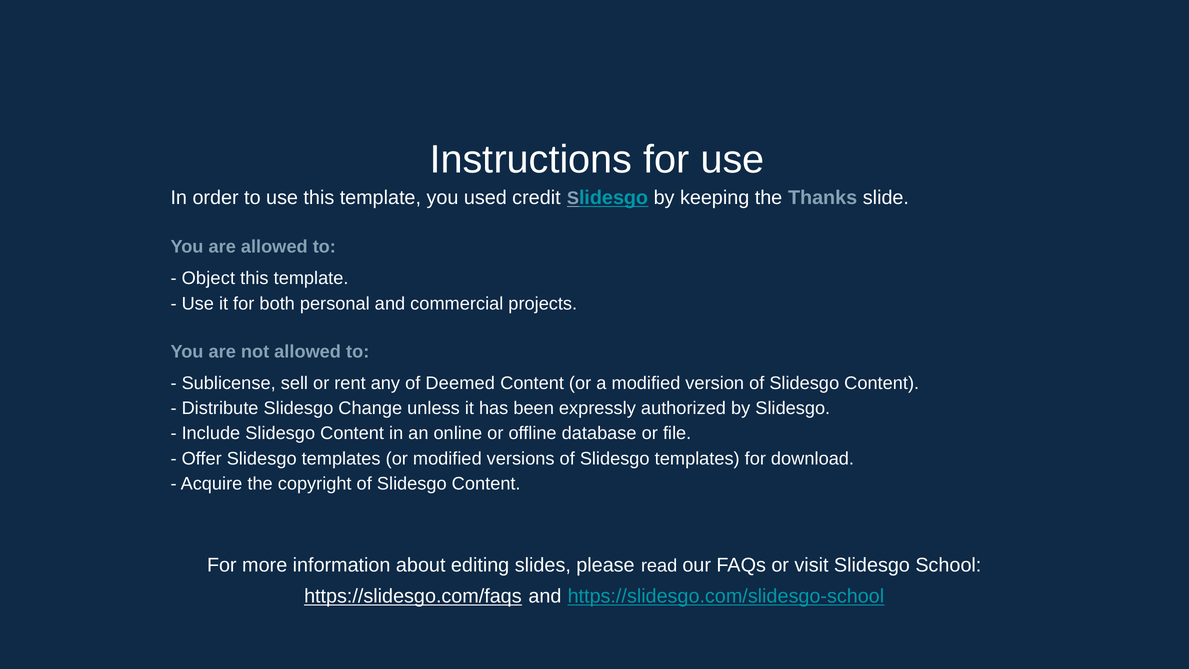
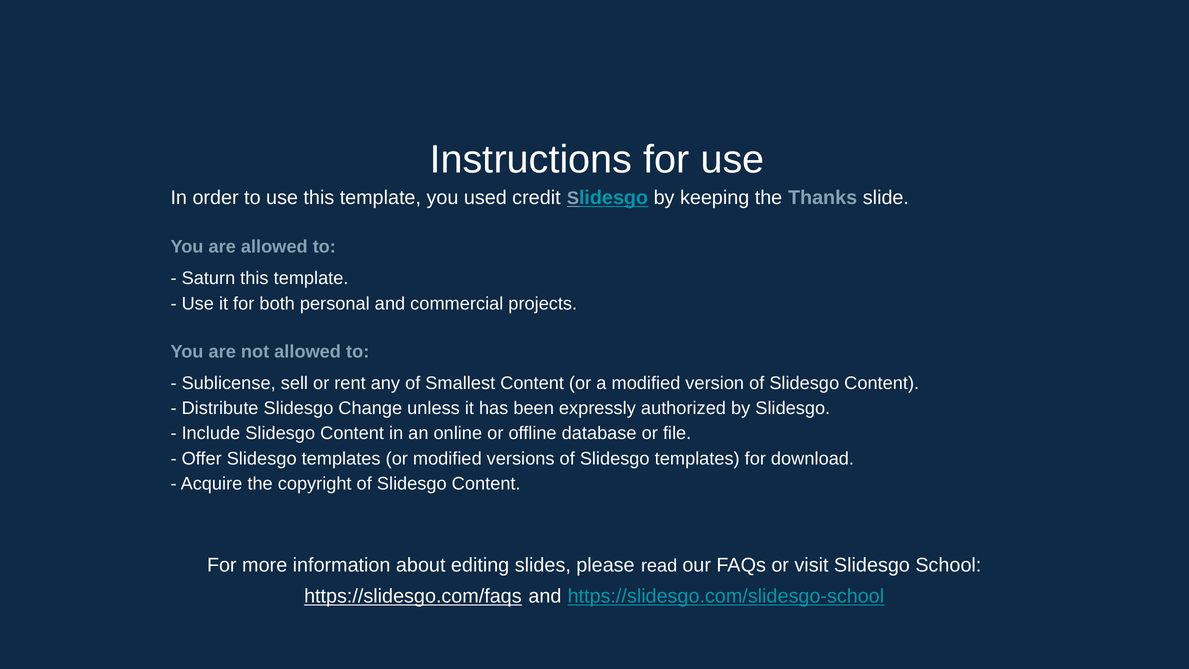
Object: Object -> Saturn (208, 278)
Deemed: Deemed -> Smallest (460, 383)
